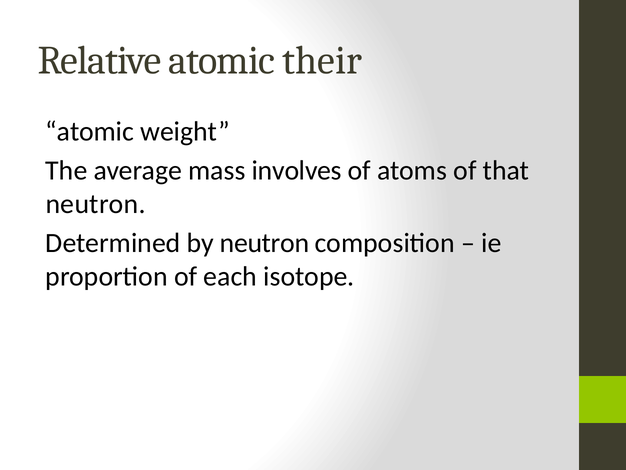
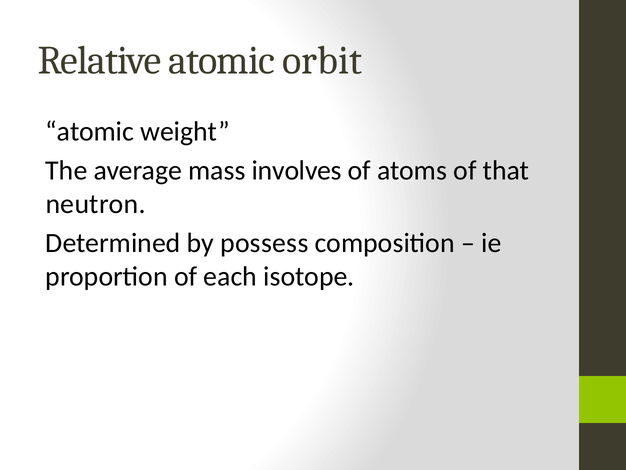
their: their -> orbit (322, 61)
by neutron: neutron -> possess (264, 243)
